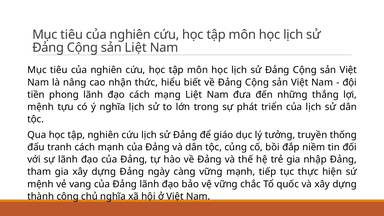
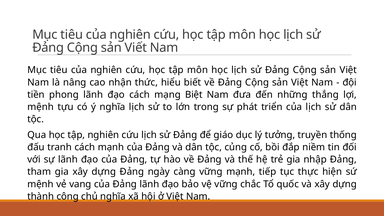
sản Liệt: Liệt -> Viết (136, 48)
mạng Liệt: Liệt -> Biệt (194, 95)
